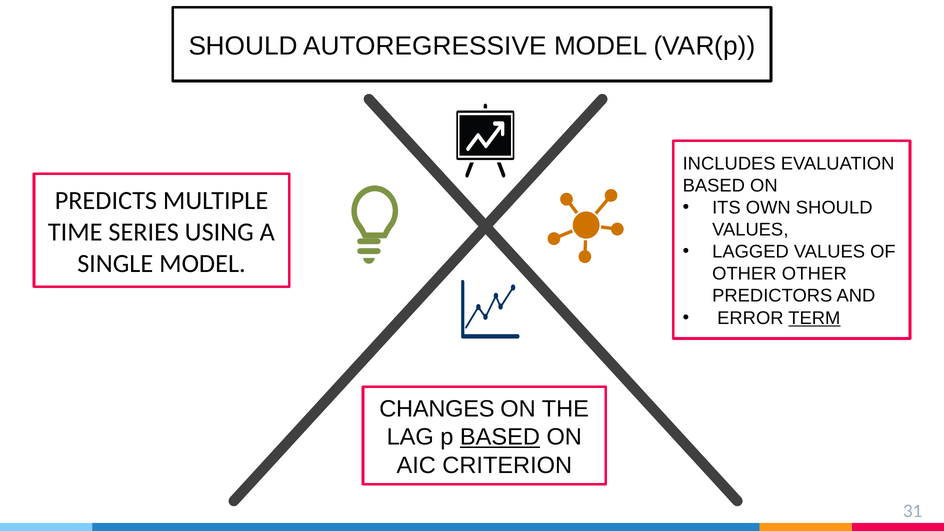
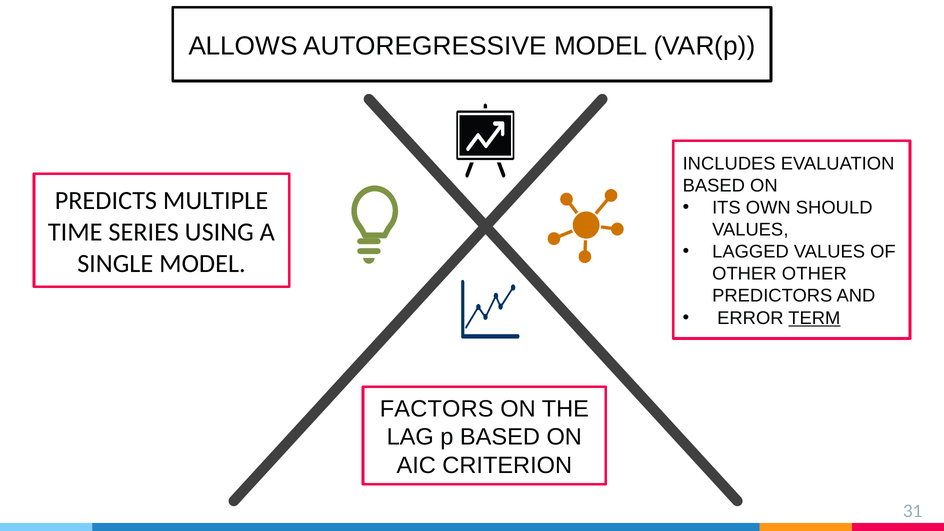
SHOULD: SHOULD -> ALLOWS (243, 46)
CHANGES: CHANGES -> FACTORS (437, 409)
BASED underline: present -> none (500, 437)
